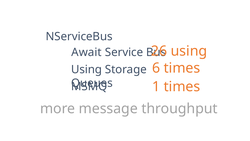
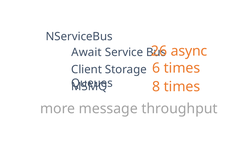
using: using -> async (189, 51)
Using: Using -> Client (87, 69)
1: 1 -> 8 (156, 86)
